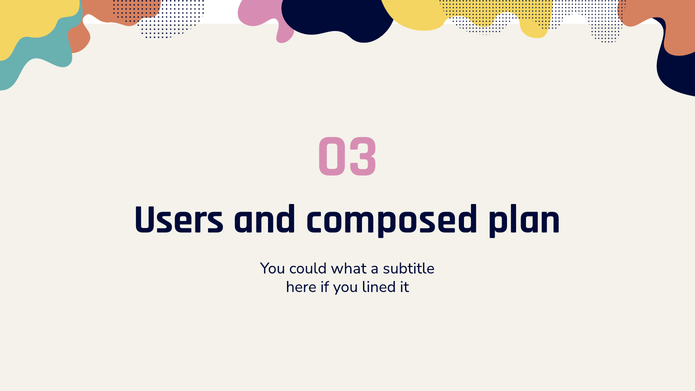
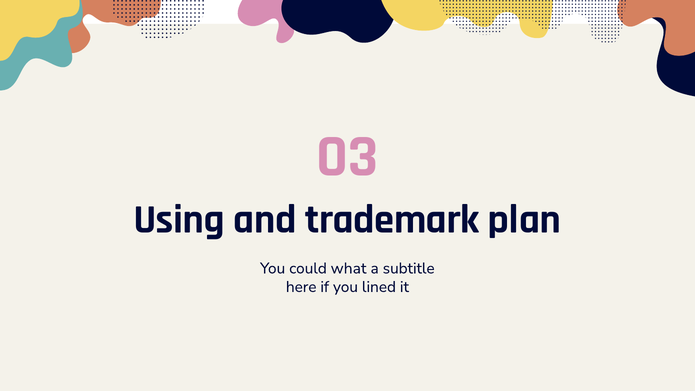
Users: Users -> Using (179, 219)
composed: composed -> trademark (392, 219)
